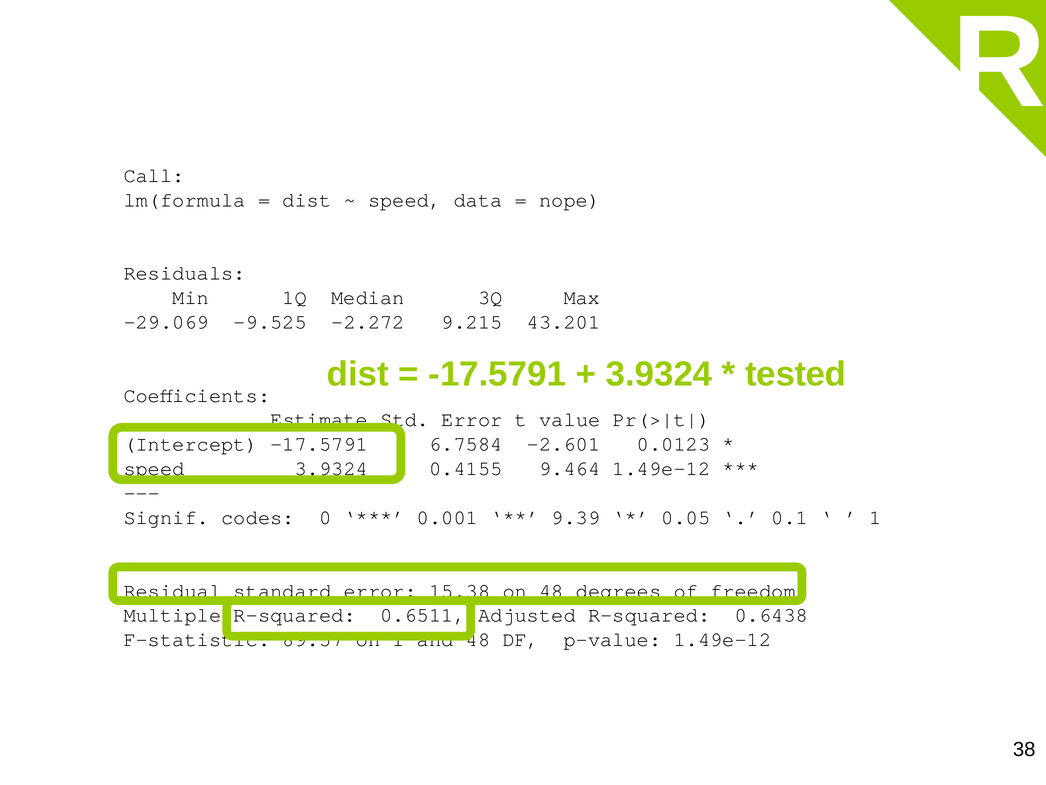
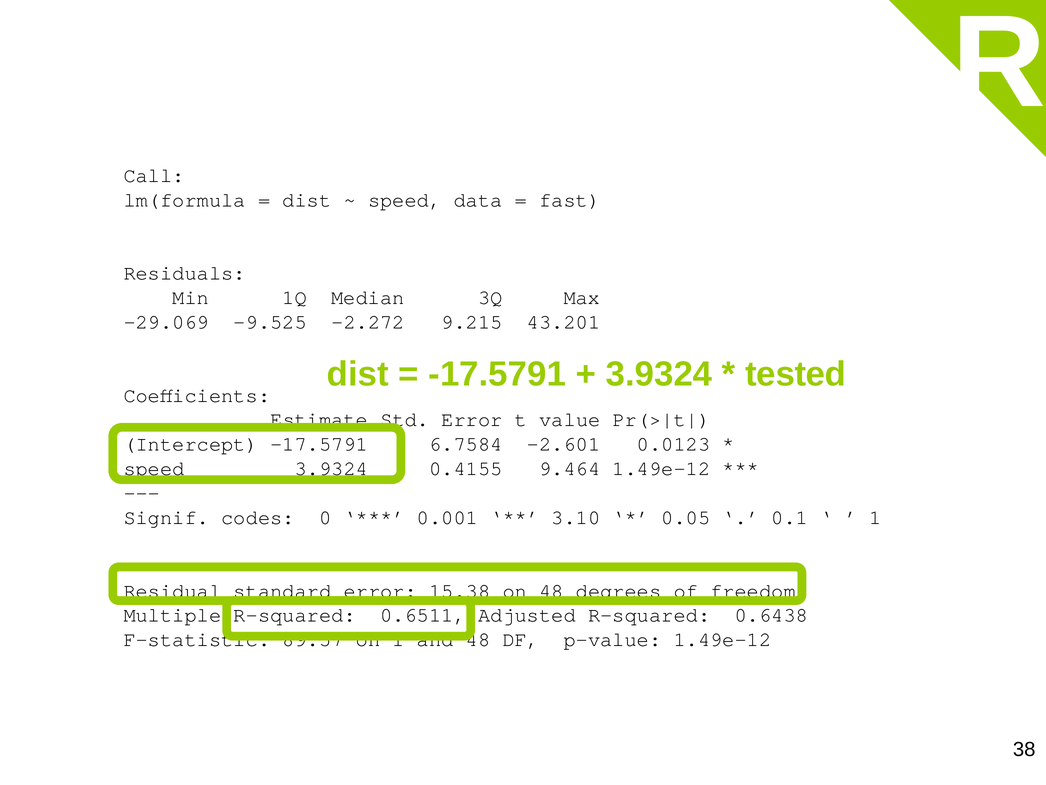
nope: nope -> fast (570, 200)
9.39: 9.39 -> 3.10 (576, 517)
